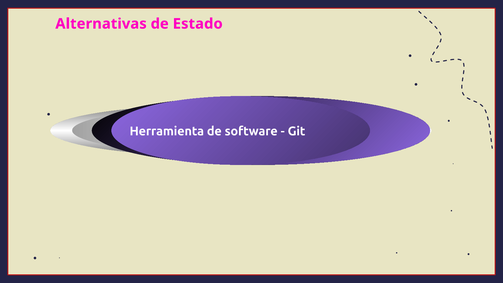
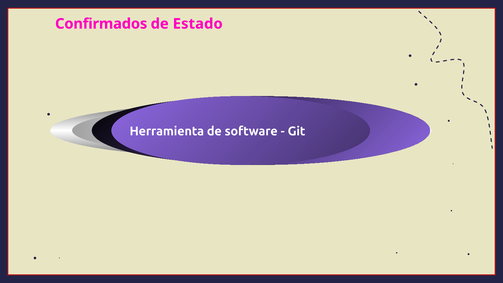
Alternativas: Alternativas -> Confirmados (101, 24)
